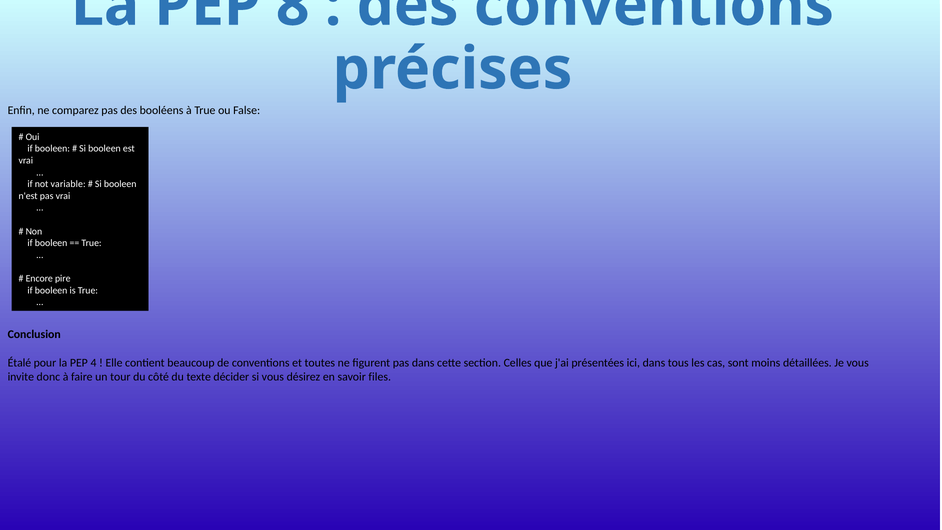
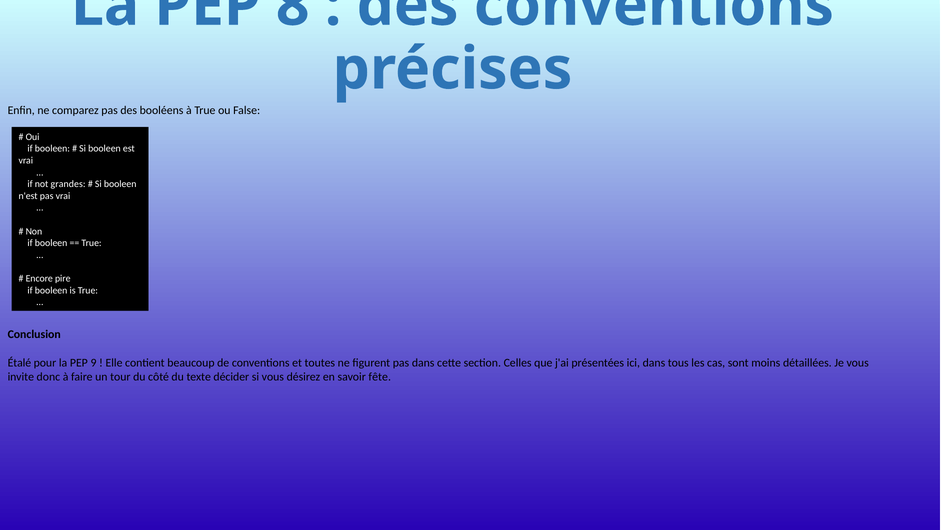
variable: variable -> grandes (68, 184)
4: 4 -> 9 (93, 363)
files: files -> fête (380, 377)
